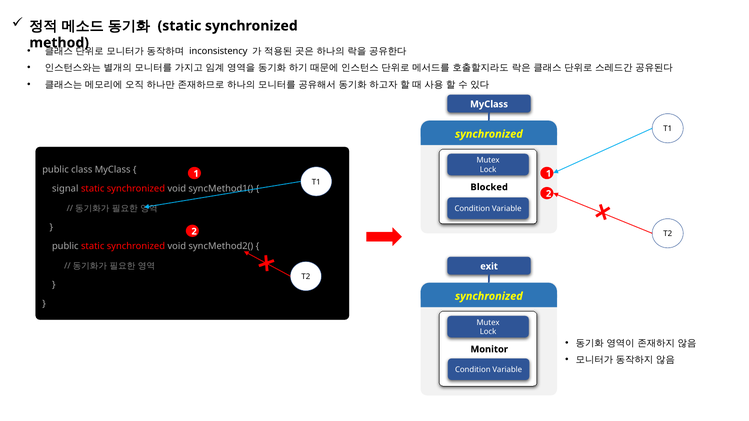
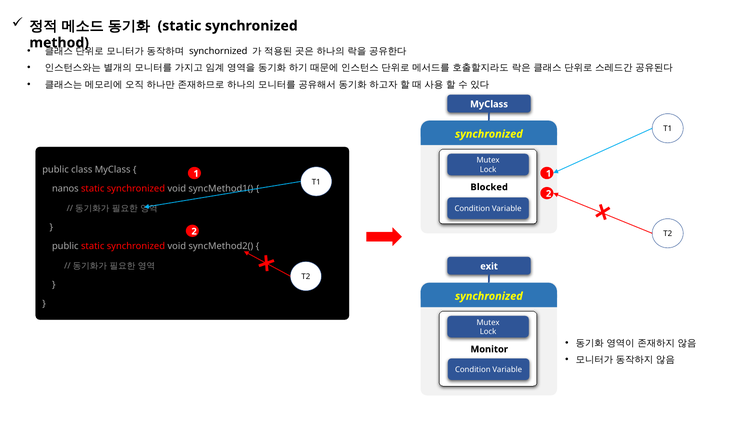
inconsistency: inconsistency -> synchornized (218, 51)
signal: signal -> nanos (65, 189)
